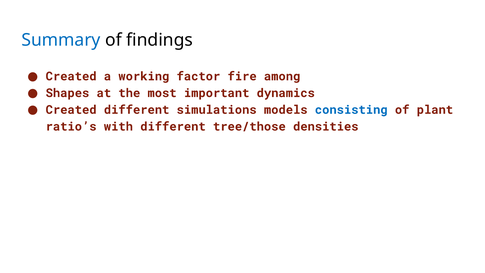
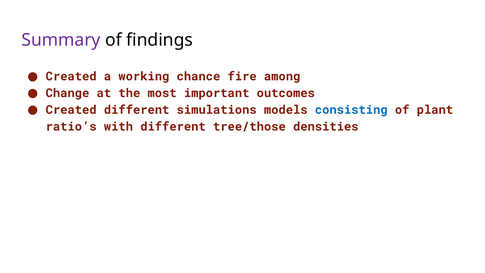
Summary colour: blue -> purple (61, 40)
factor: factor -> chance (198, 76)
Shapes: Shapes -> Change (67, 93)
dynamics: dynamics -> outcomes (286, 93)
